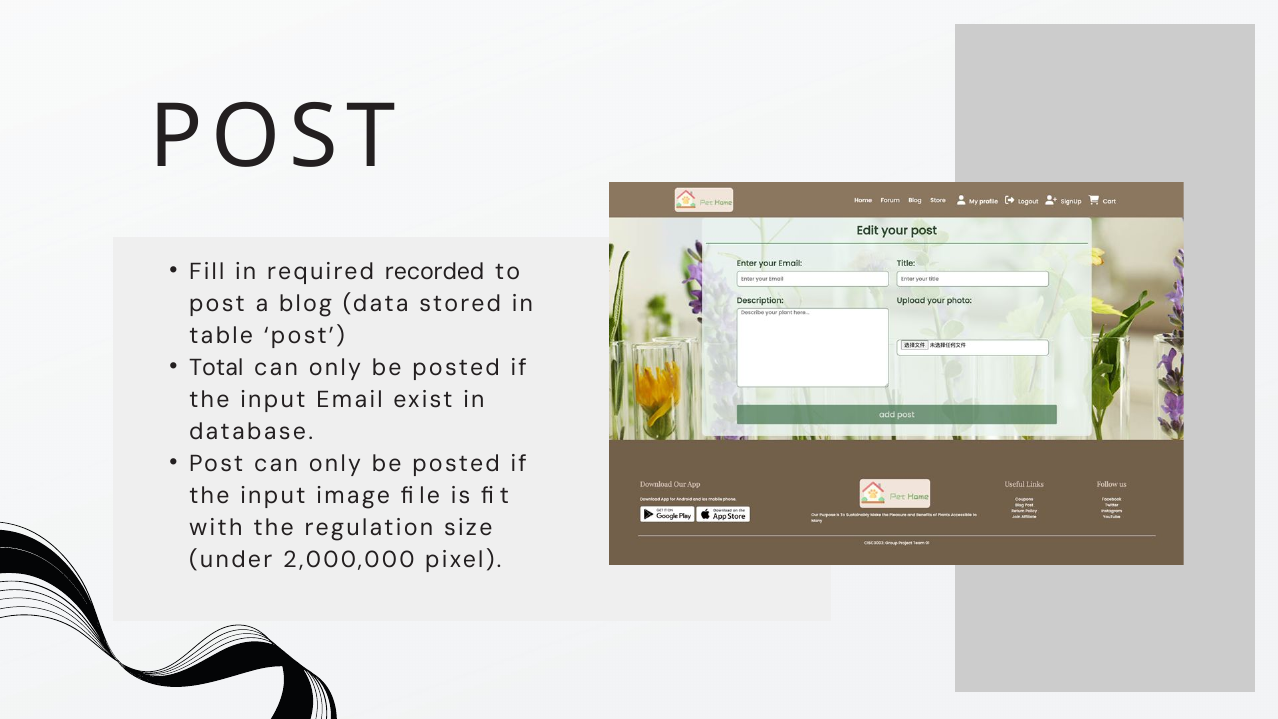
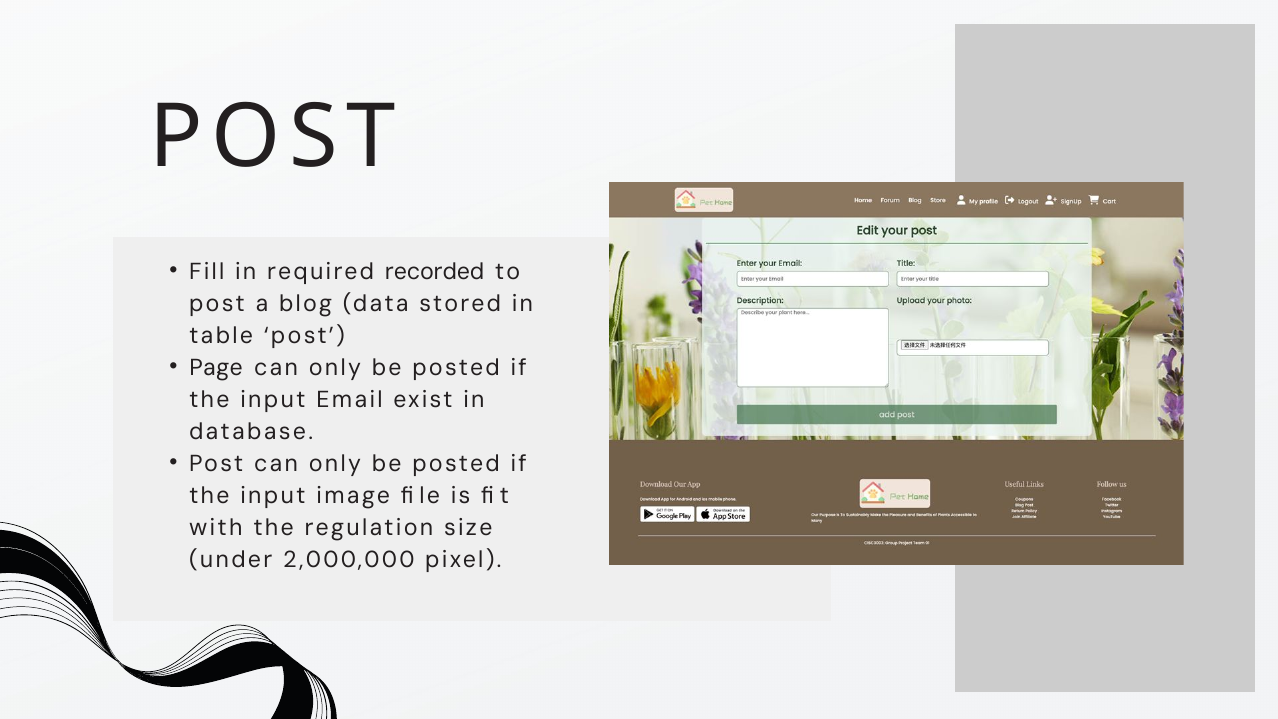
Total: Total -> Page (216, 367)
